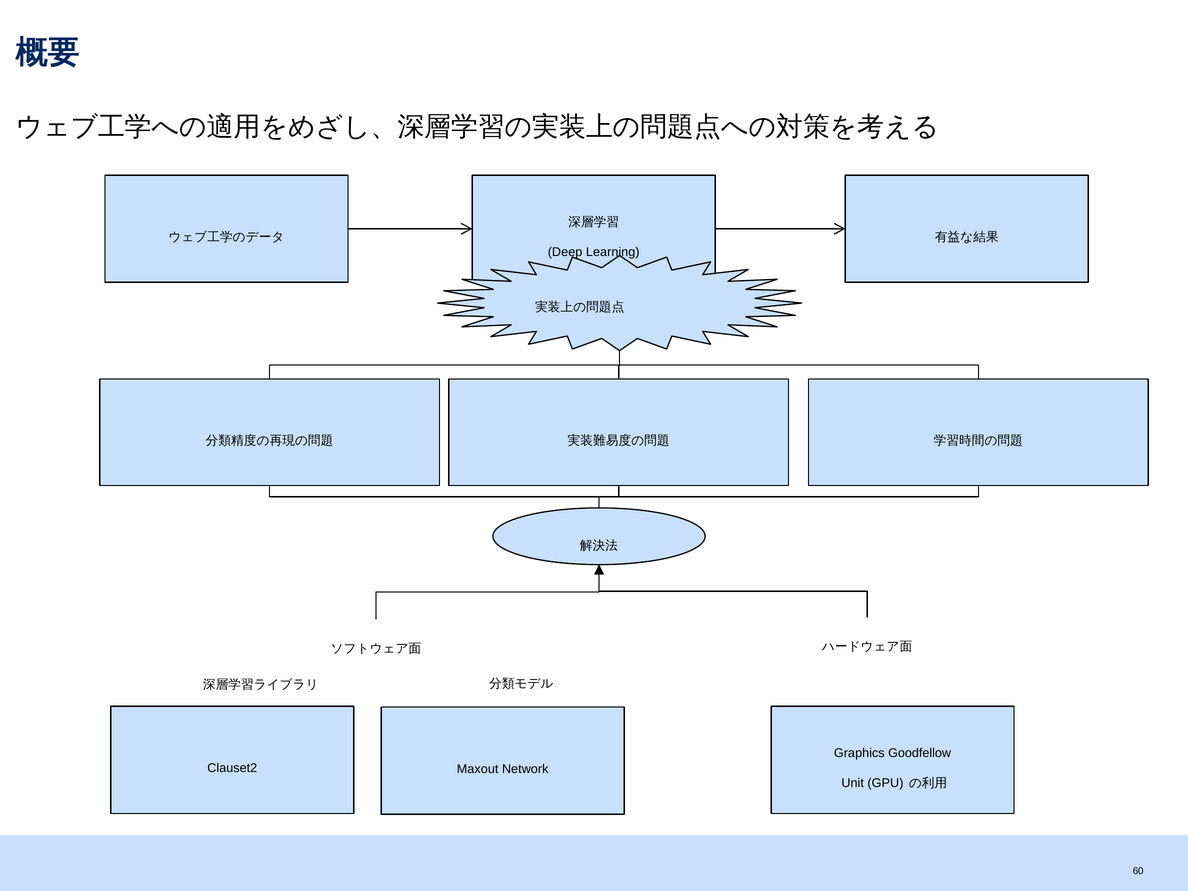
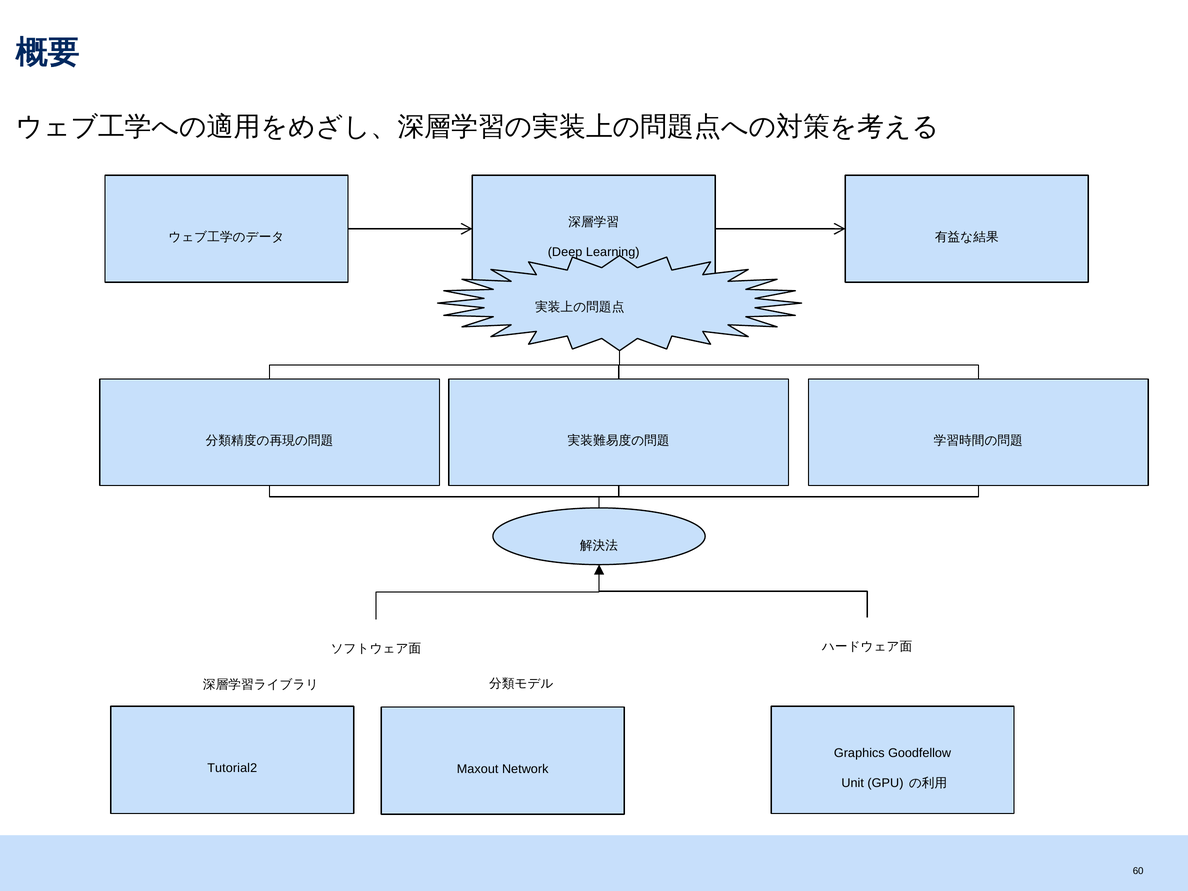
Clauset2: Clauset2 -> Tutorial2 (232, 768)
